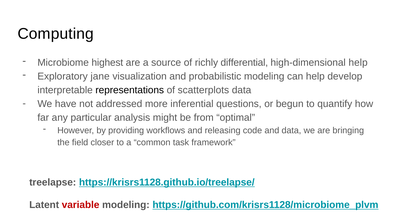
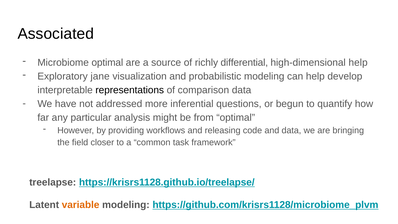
Computing: Computing -> Associated (56, 34)
Microbiome highest: highest -> optimal (107, 63)
scatterplots: scatterplots -> comparison (203, 90)
variable colour: red -> orange (81, 205)
